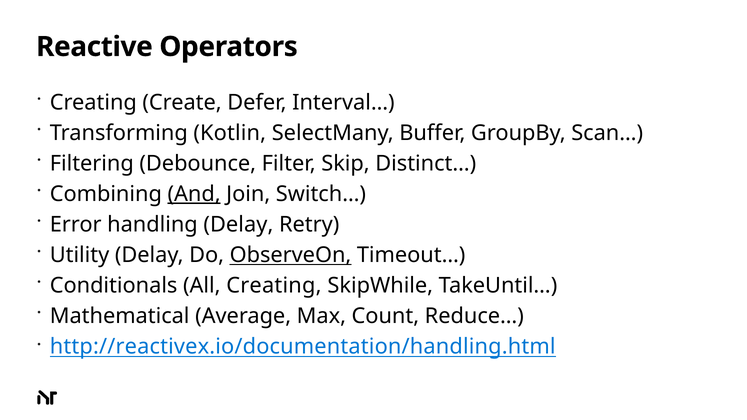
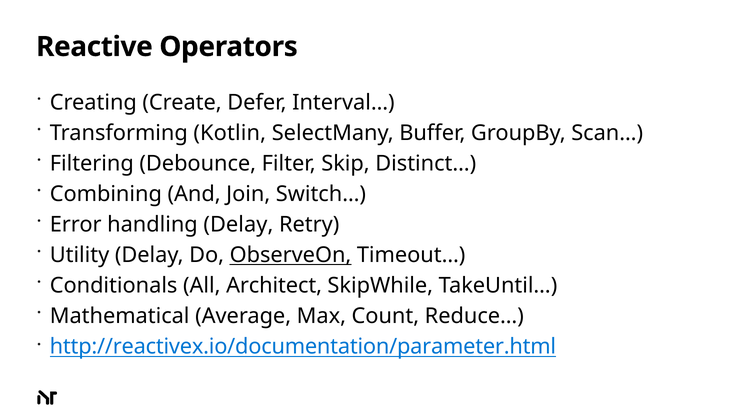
And underline: present -> none (194, 194)
All Creating: Creating -> Architect (274, 286)
http://reactivex.io/documentation/handling.html: http://reactivex.io/documentation/handling.html -> http://reactivex.io/documentation/parameter.html (303, 347)
